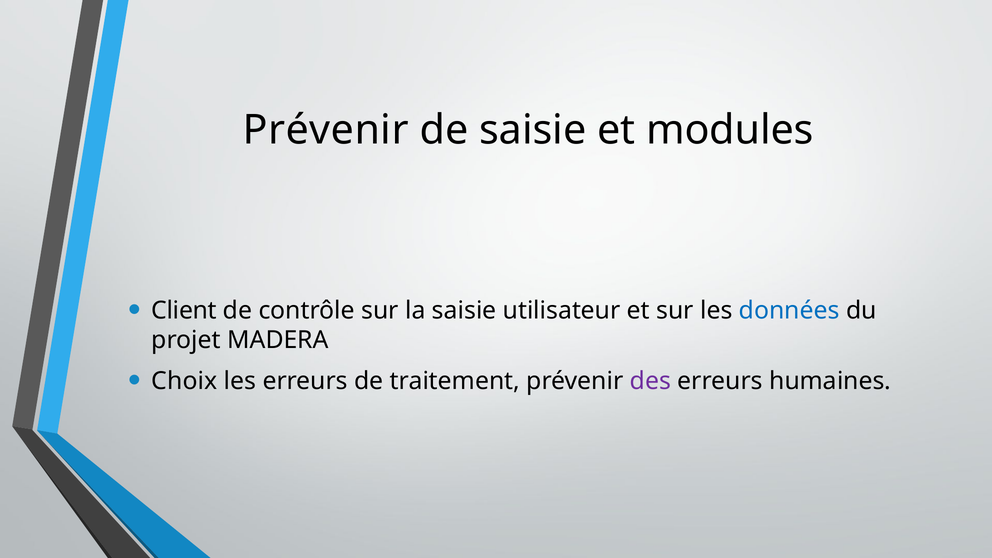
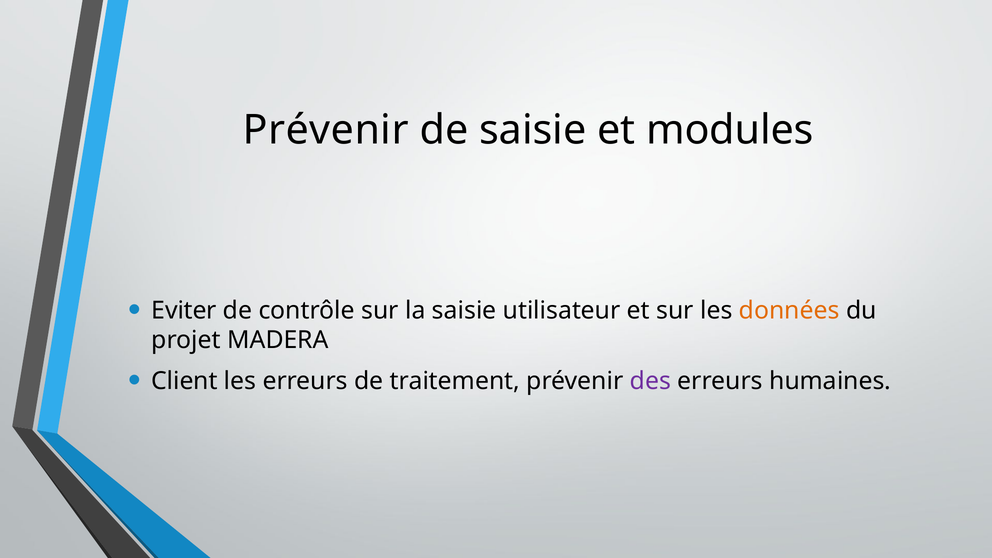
Client: Client -> Eviter (184, 310)
données colour: blue -> orange (789, 310)
Choix: Choix -> Client (184, 381)
